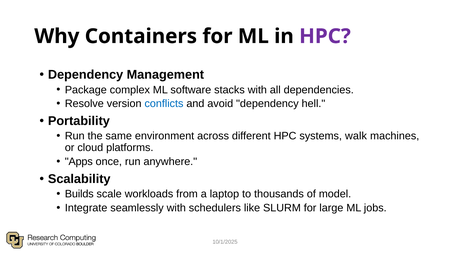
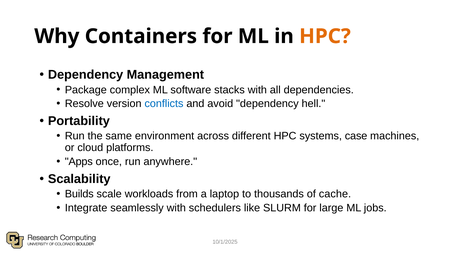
HPC colour: purple -> orange (325, 36)
walk: walk -> case (356, 136)
model: model -> cache (335, 194)
